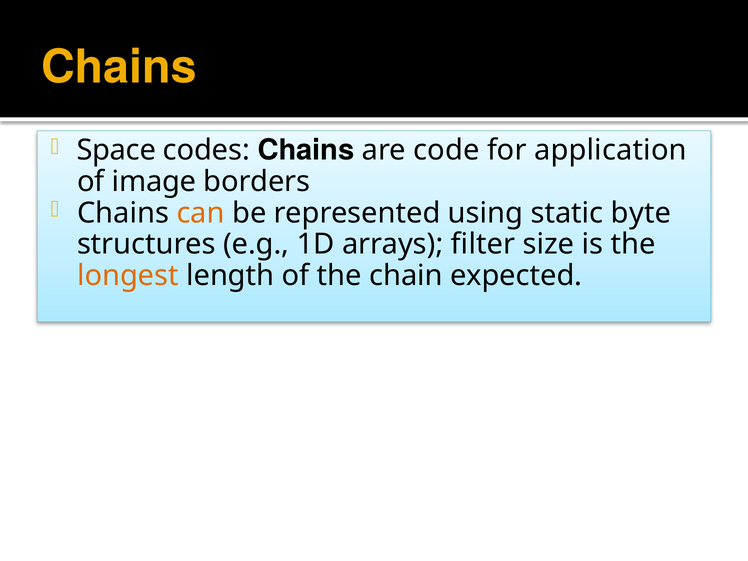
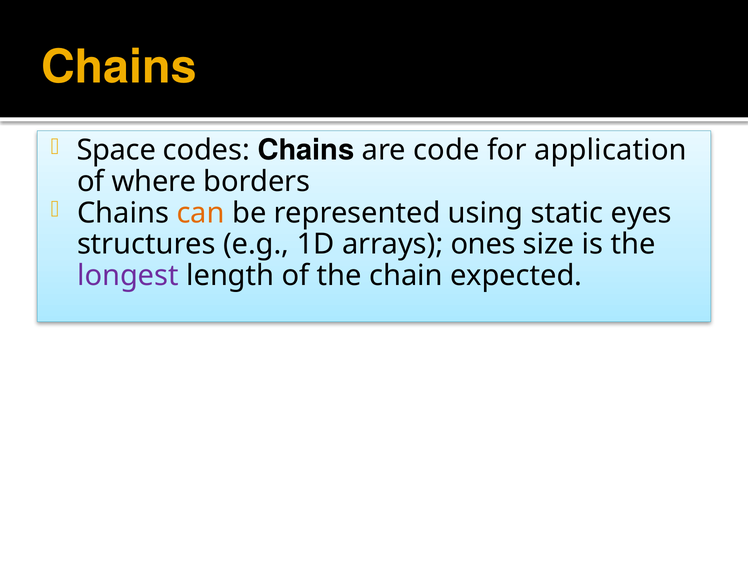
image: image -> where (154, 182)
byte: byte -> eyes (641, 213)
filter: filter -> ones (483, 244)
longest colour: orange -> purple (128, 276)
